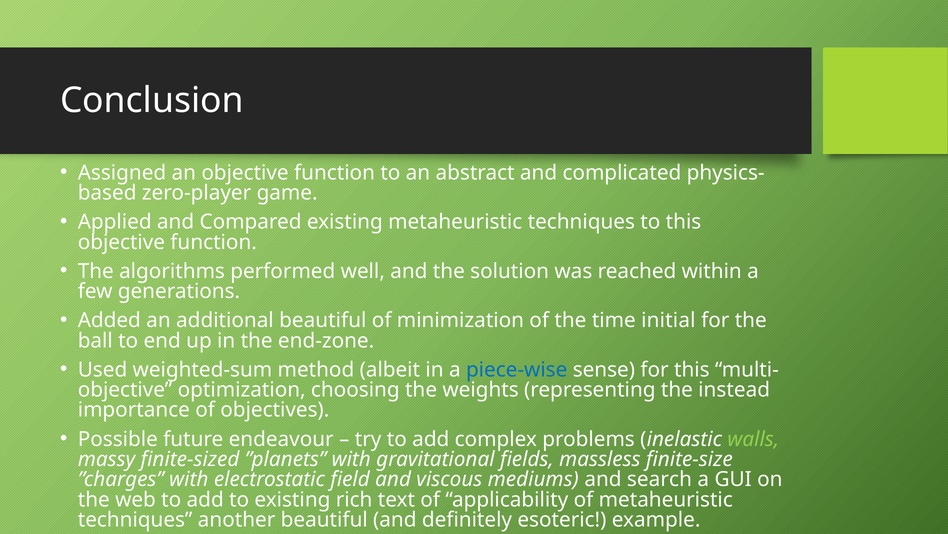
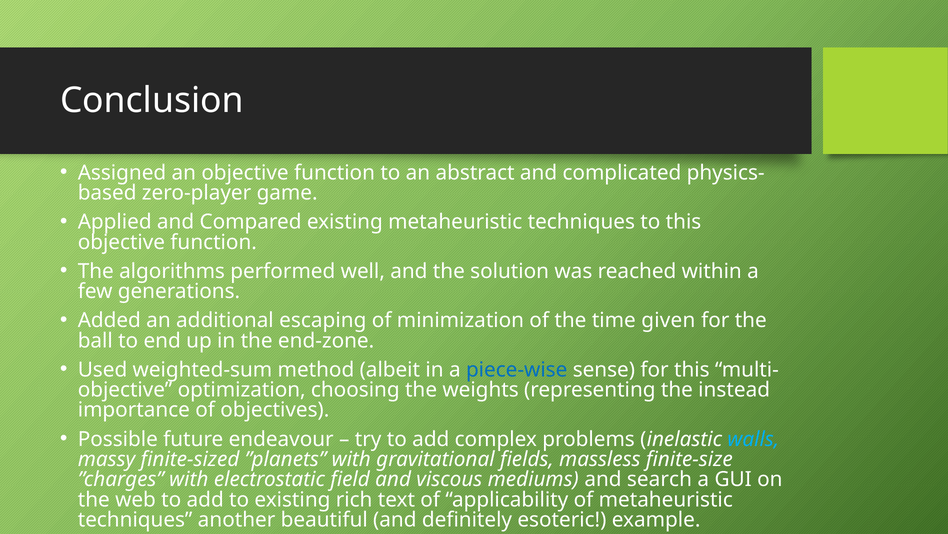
additional beautiful: beautiful -> escaping (323, 320)
initial: initial -> given (668, 320)
walls colour: light green -> light blue (753, 439)
